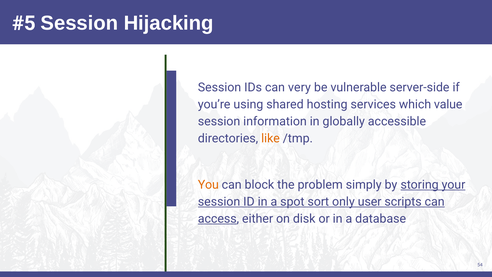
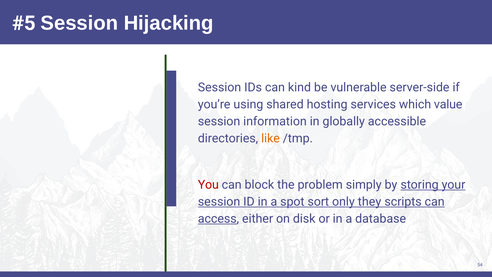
very: very -> kind (299, 87)
You colour: orange -> red (208, 185)
user: user -> they (370, 202)
